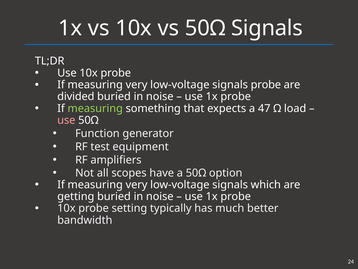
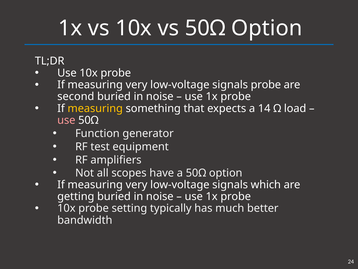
vs 50Ω Signals: Signals -> Option (267, 28)
divided: divided -> second (76, 96)
measuring colour: light green -> yellow (95, 108)
47: 47 -> 14 (264, 108)
